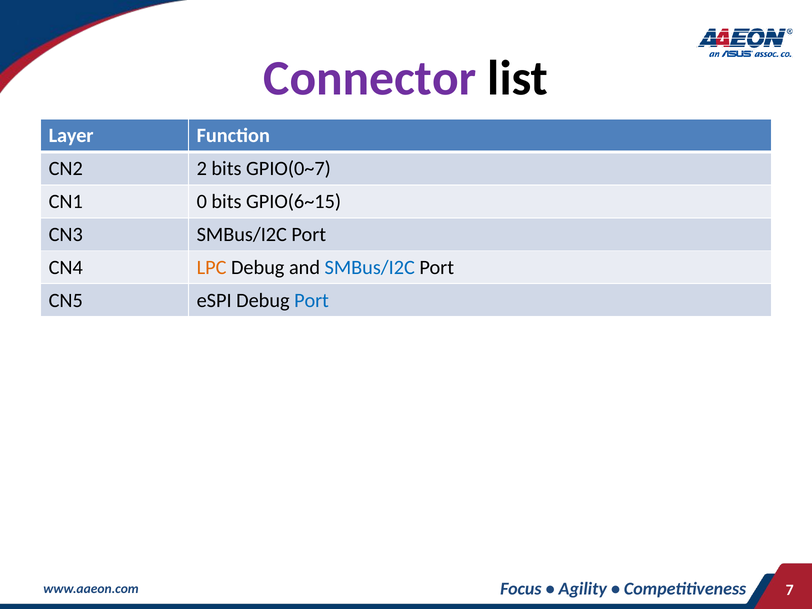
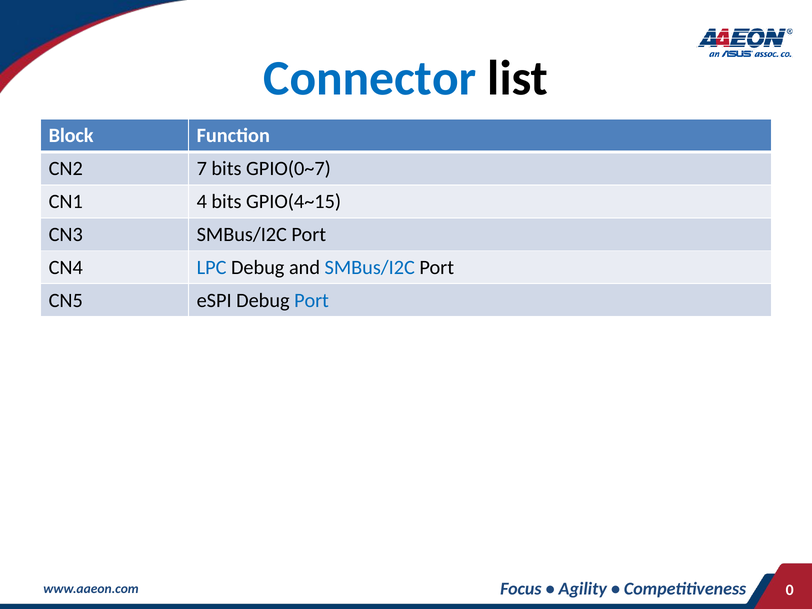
Connector colour: purple -> blue (370, 79)
Layer: Layer -> Block (71, 136)
2: 2 -> 7 (202, 169)
0: 0 -> 4 (202, 202)
GPIO(6~15: GPIO(6~15 -> GPIO(4~15 (294, 202)
LPC colour: orange -> blue (212, 267)
7: 7 -> 0 (790, 590)
